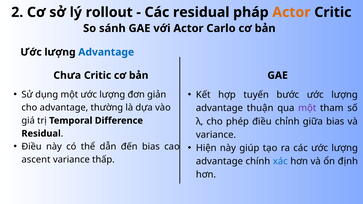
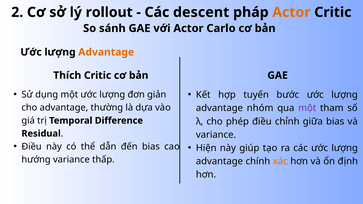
Các residual: residual -> descent (201, 12)
Advantage colour: blue -> orange (106, 52)
Chưa: Chưa -> Thích (67, 75)
thuận: thuận -> nhóm (260, 108)
ascent: ascent -> hướng (36, 160)
xác colour: blue -> orange (280, 161)
